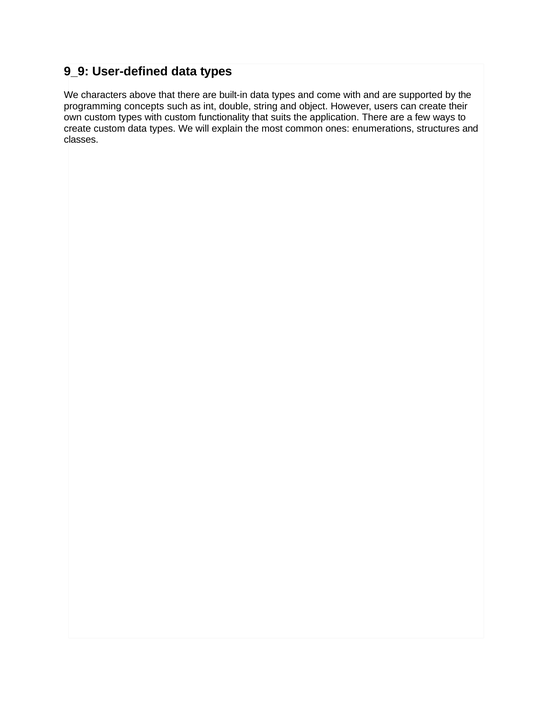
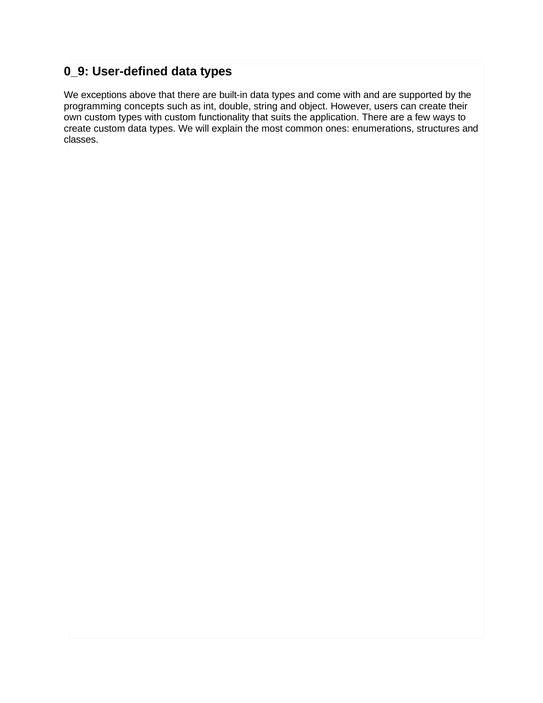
9_9: 9_9 -> 0_9 (76, 71)
characters: characters -> exceptions (104, 95)
